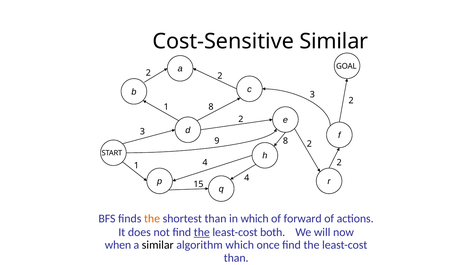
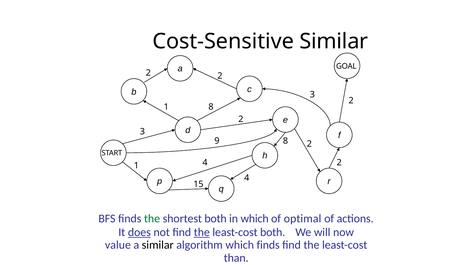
the colour: orange -> green (152, 219)
shortest than: than -> both (216, 219)
forward: forward -> optimal (303, 219)
does underline: none -> present (139, 233)
when: when -> value (118, 246)
which once: once -> finds (268, 246)
